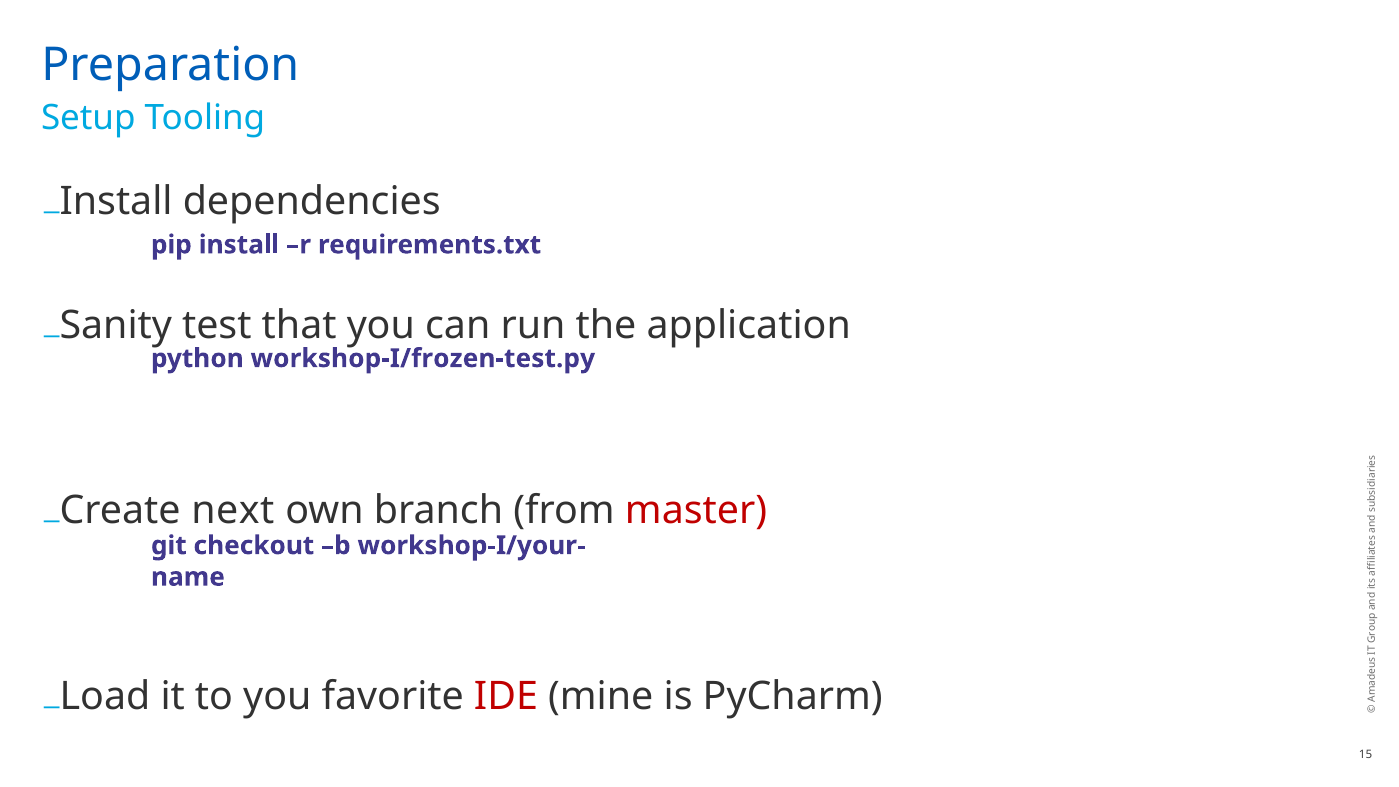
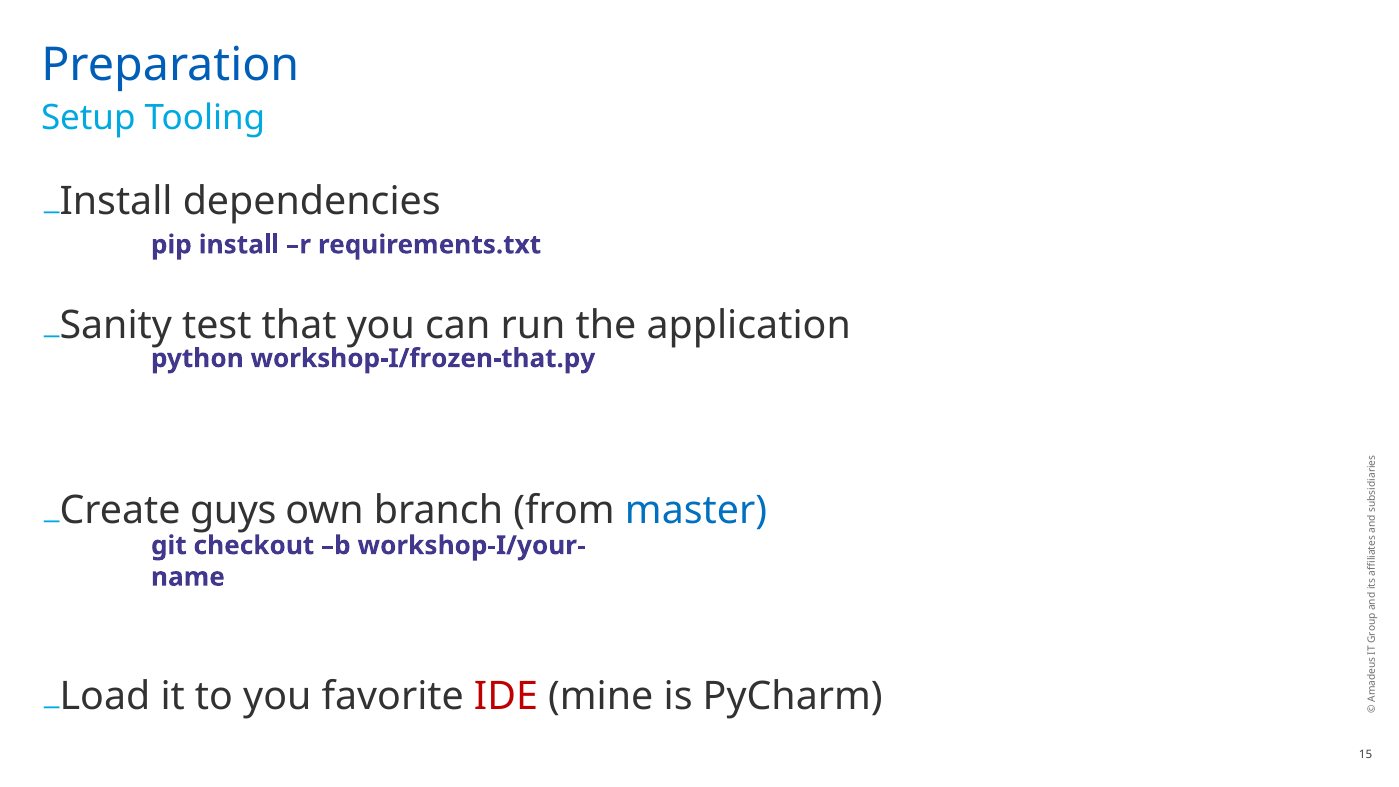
workshop-I/frozen-test.py: workshop-I/frozen-test.py -> workshop-I/frozen-that.py (423, 358)
next: next -> guys (233, 511)
master colour: red -> blue (696, 511)
